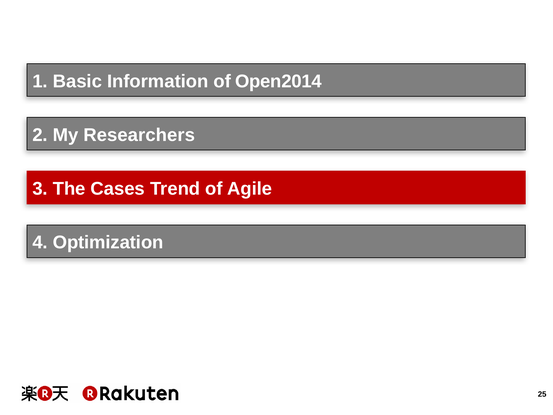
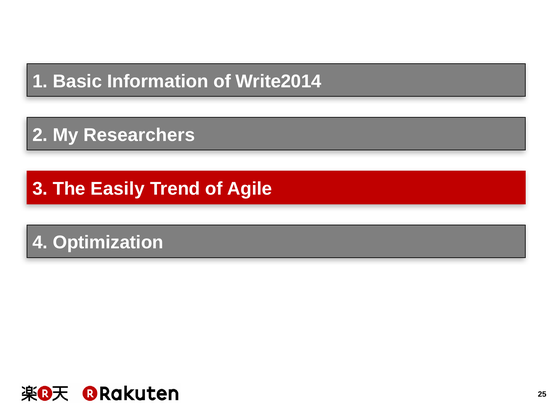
Open2014: Open2014 -> Write2014 (278, 81)
Cases: Cases -> Easily (118, 189)
